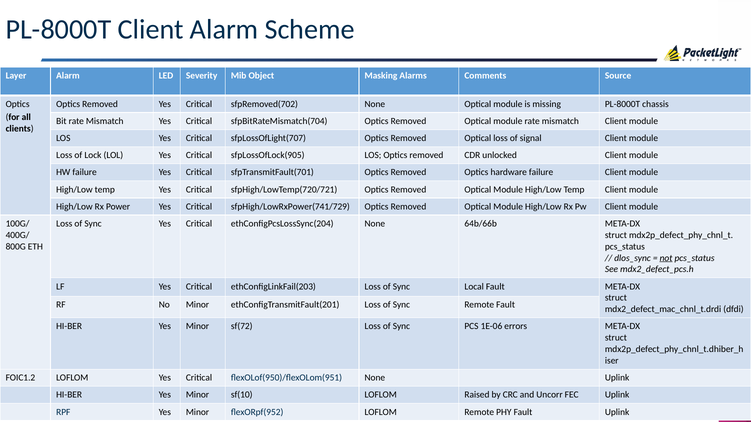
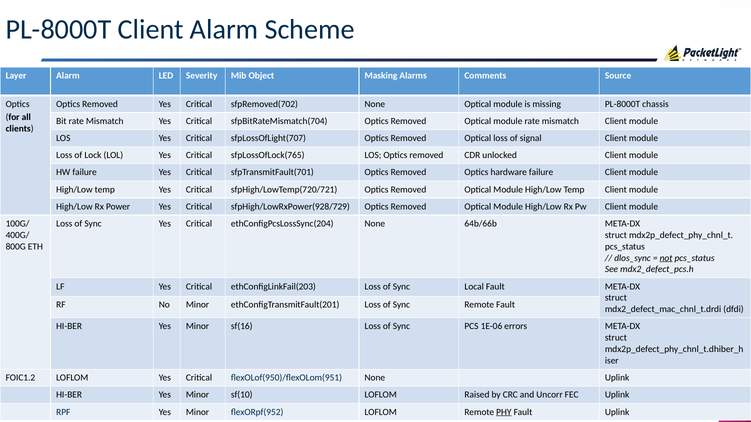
sfpLossOfLock(905: sfpLossOfLock(905 -> sfpLossOfLock(765 (268, 155)
sfpHigh/LowRxPower(741/729: sfpHigh/LowRxPower(741/729 -> sfpHigh/LowRxPower(928/729 (290, 207)
sf(72: sf(72 -> sf(16 (242, 327)
PHY underline: none -> present (504, 412)
